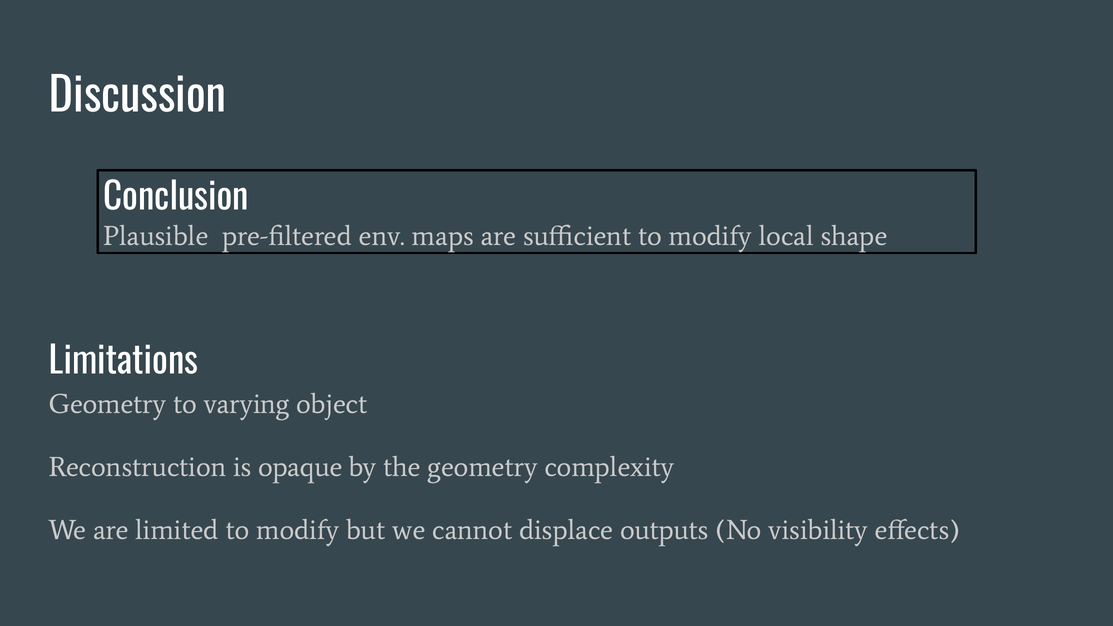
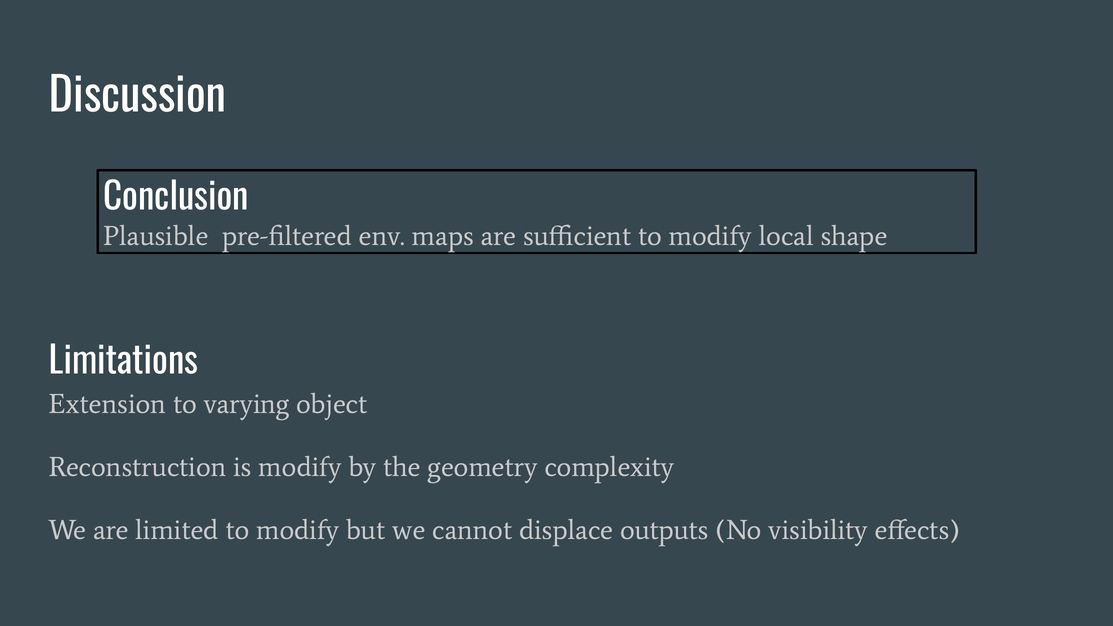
Geometry: Geometry -> Extension (108, 404)
is opaque: opaque -> modify (300, 467)
